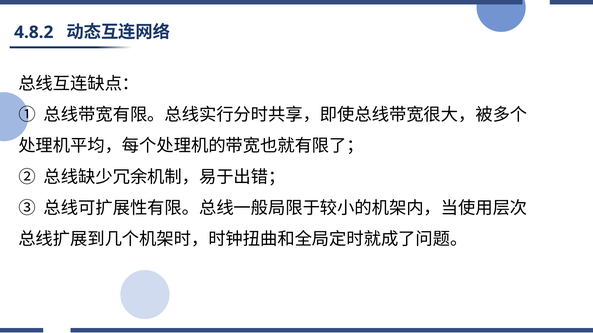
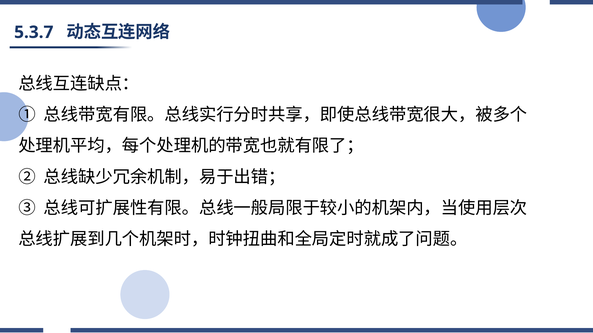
4.8.2: 4.8.2 -> 5.3.7 (34, 32)
